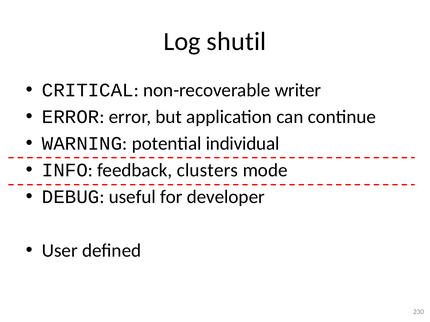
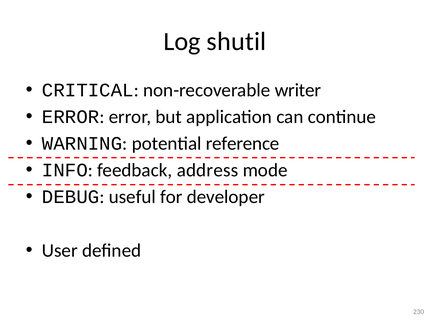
individual: individual -> reference (243, 144)
clusters: clusters -> address (207, 171)
